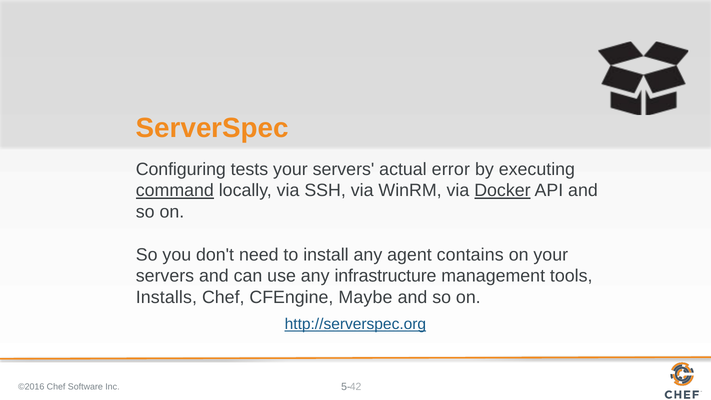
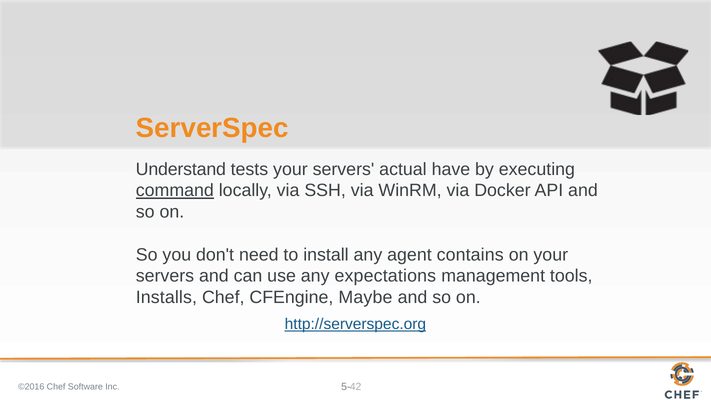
Configuring: Configuring -> Understand (181, 169)
error: error -> have (451, 169)
Docker underline: present -> none (502, 191)
infrastructure: infrastructure -> expectations (385, 276)
